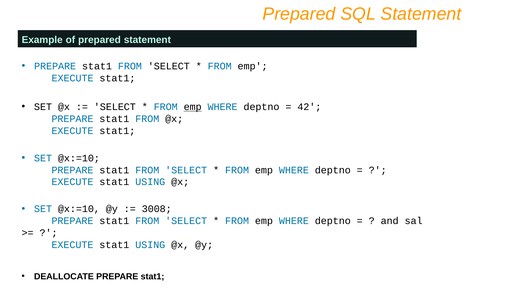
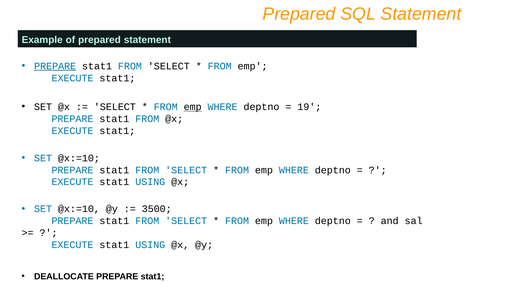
PREPARE underline: none -> present (55, 66)
42: 42 -> 19 (309, 107)
3008: 3008 -> 3500 (157, 209)
